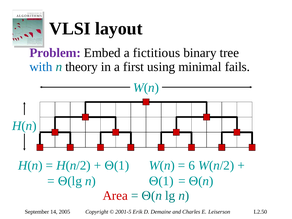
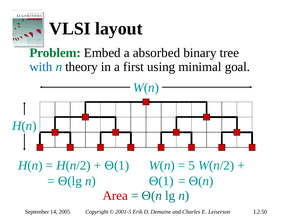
Problem colour: purple -> green (55, 53)
fictitious: fictitious -> absorbed (156, 53)
fails: fails -> goal (237, 67)
6: 6 -> 5 (192, 165)
